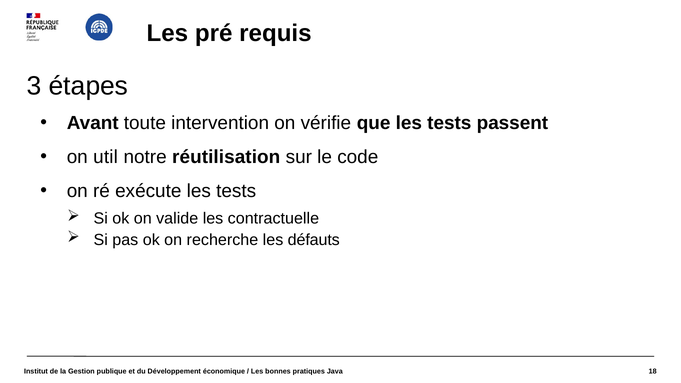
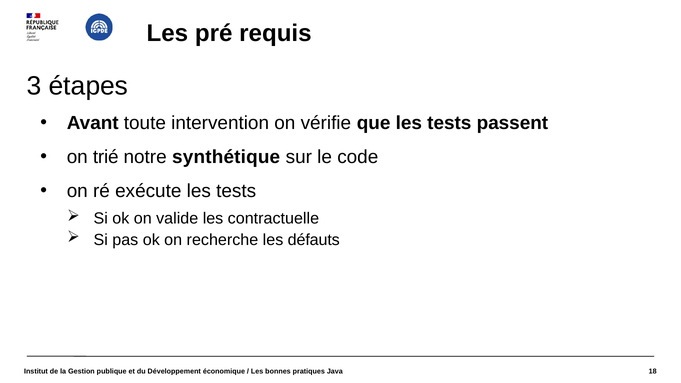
util: util -> trié (106, 157)
réutilisation: réutilisation -> synthétique (226, 157)
